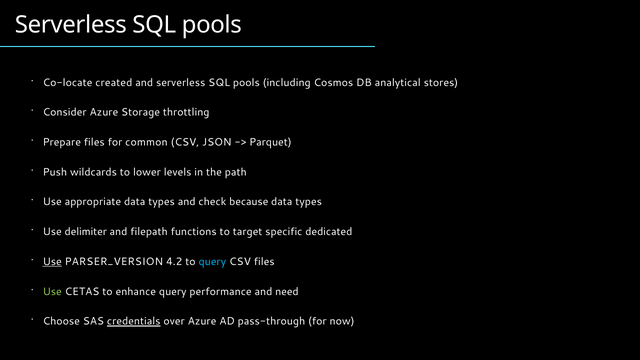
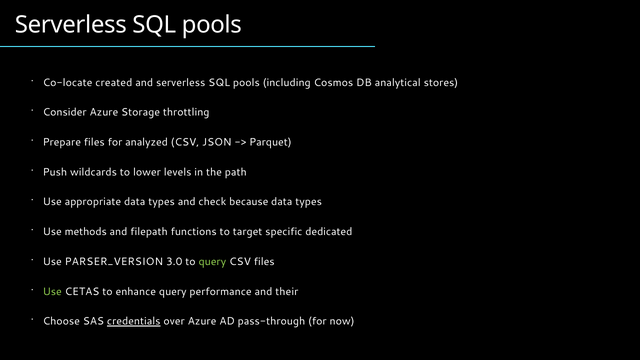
common: common -> analyzed (147, 142)
delimiter: delimiter -> methods (86, 232)
Use underline: present -> none (52, 262)
4.2: 4.2 -> 3.0 (174, 262)
query colour: light blue -> light green (212, 262)
need: need -> their (287, 291)
